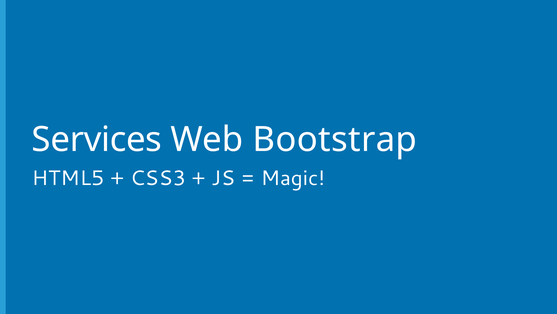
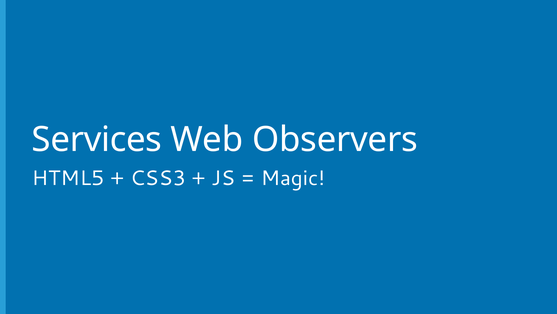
Bootstrap: Bootstrap -> Observers (335, 139)
